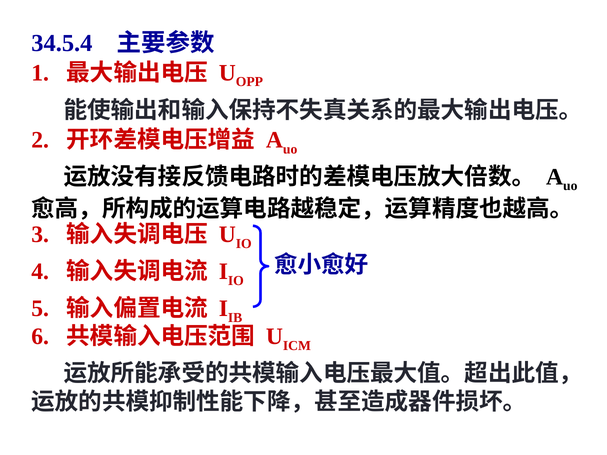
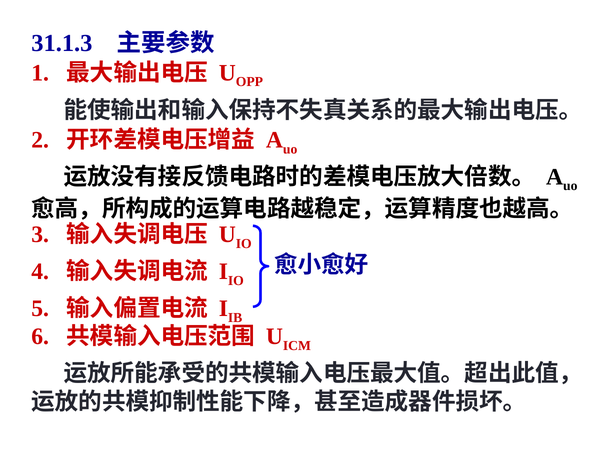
34.5.4: 34.5.4 -> 31.1.3 (62, 43)
